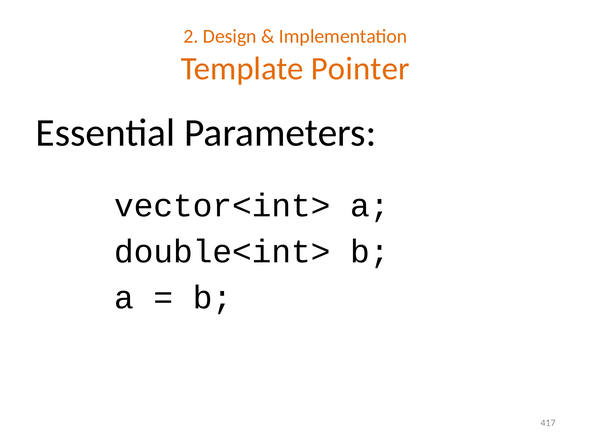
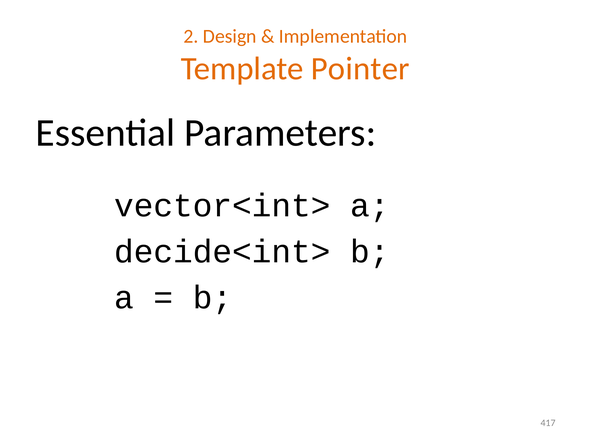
double<int>: double<int> -> decide<int> (222, 252)
